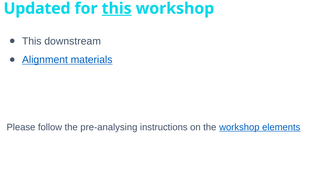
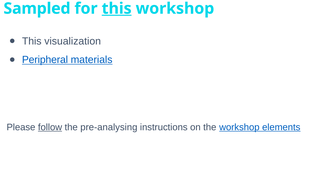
Updated: Updated -> Sampled (37, 8)
downstream: downstream -> visualization (73, 41)
Alignment: Alignment -> Peripheral (45, 60)
follow underline: none -> present (50, 127)
